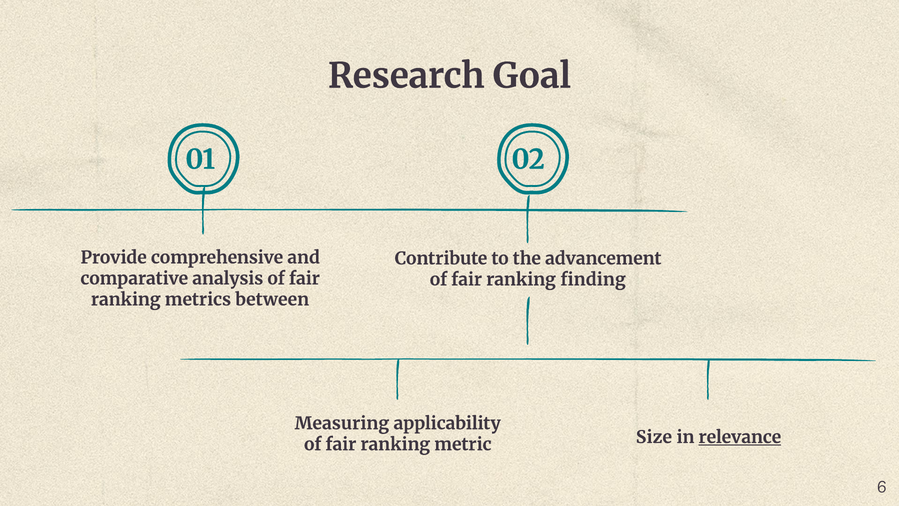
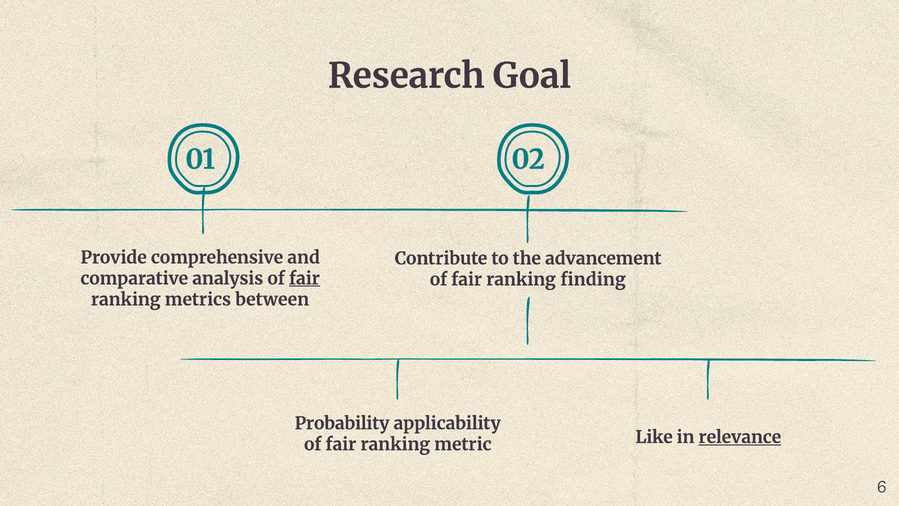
fair underline: none -> present (304, 278)
Measuring: Measuring -> Probability (342, 423)
Size: Size -> Like (654, 437)
